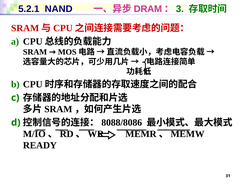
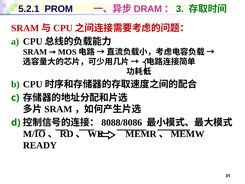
NAND: NAND -> PROM (59, 9)
